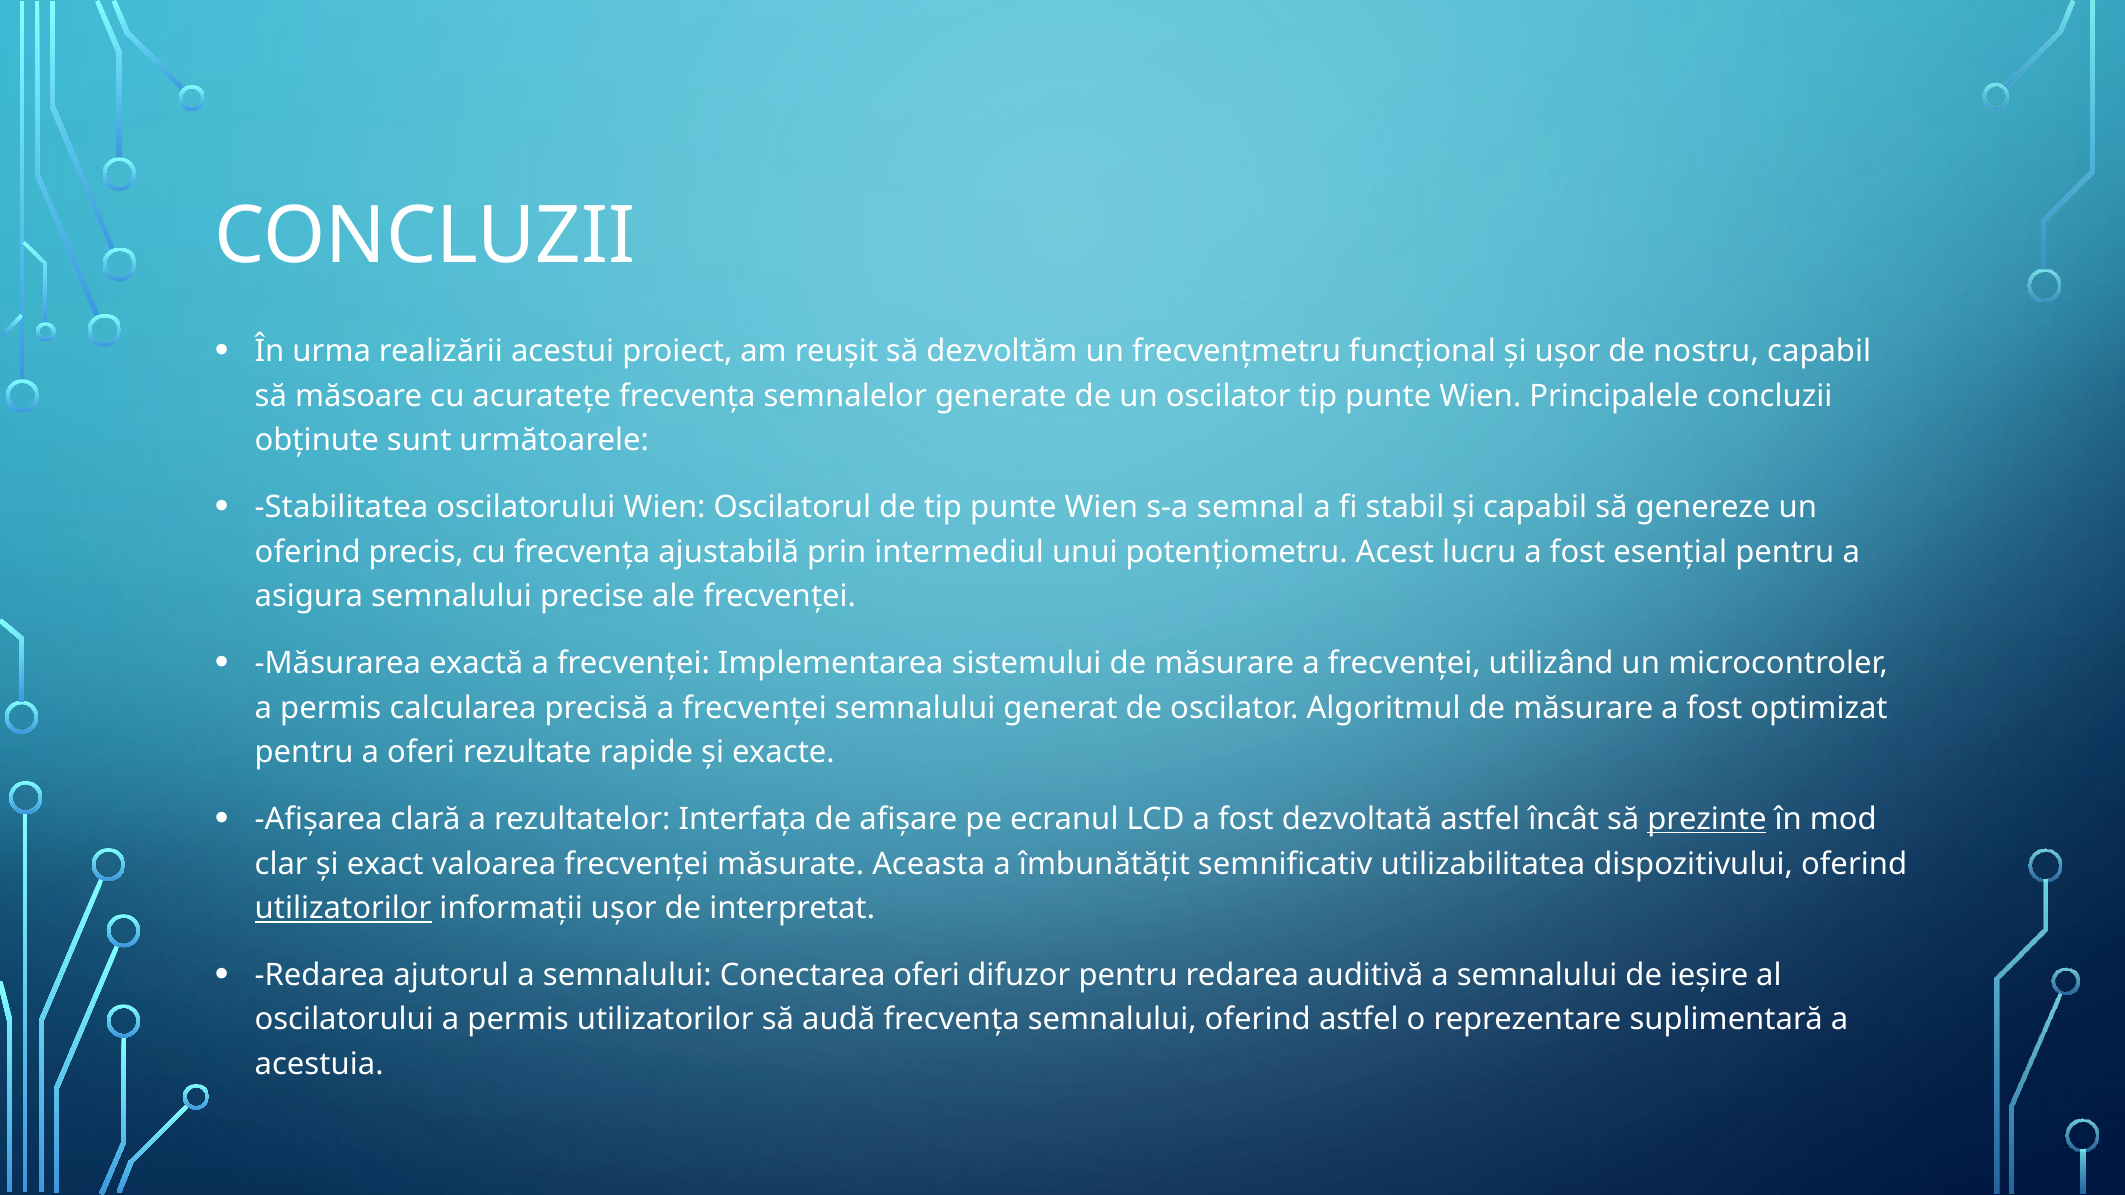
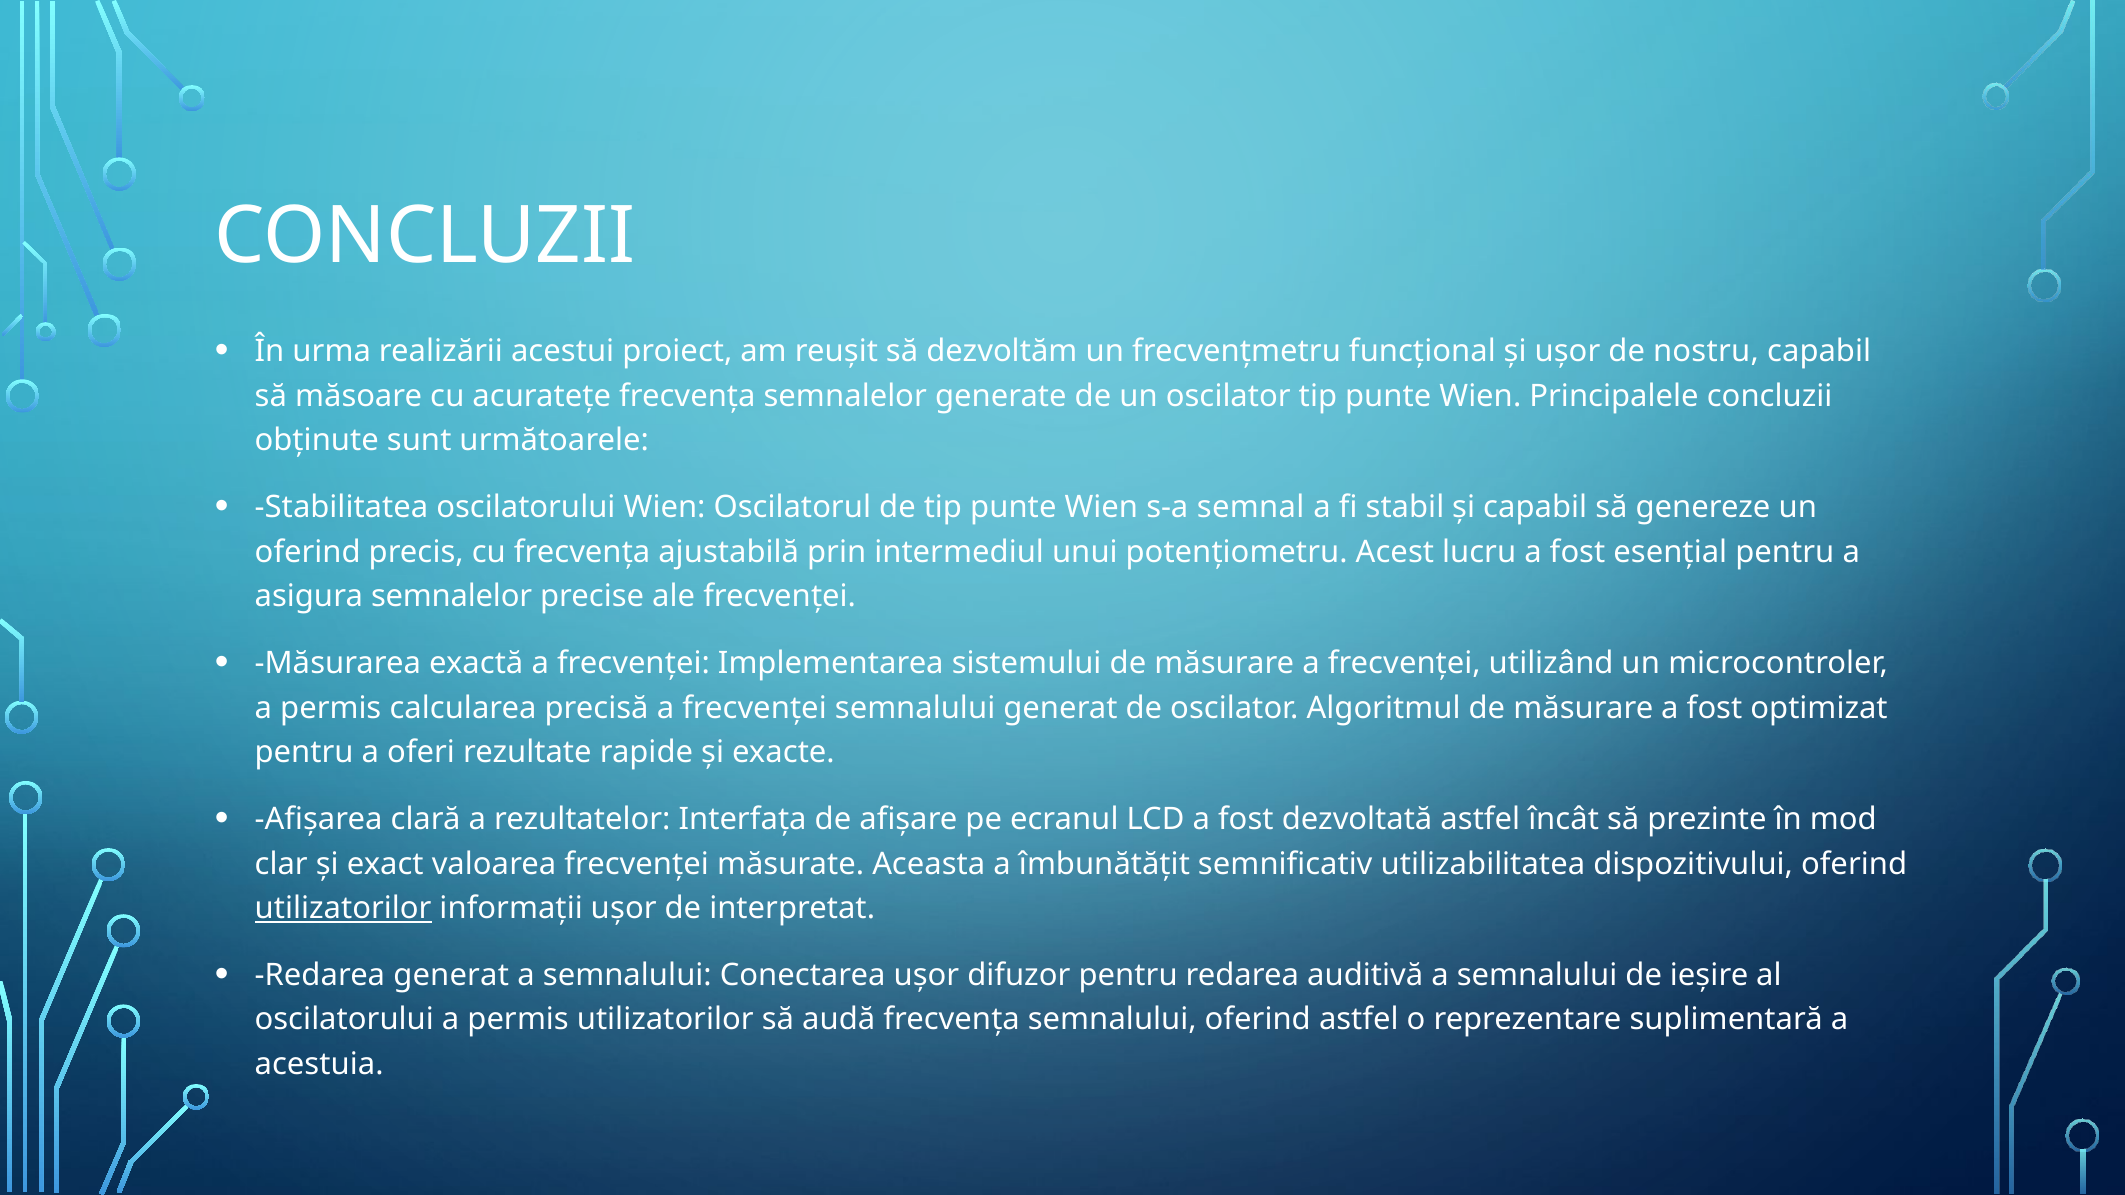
asigura semnalului: semnalului -> semnalelor (452, 597)
prezinte underline: present -> none (1707, 819)
Redarea ajutorul: ajutorul -> generat (451, 975)
Conectarea oferi: oferi -> ușor (926, 975)
